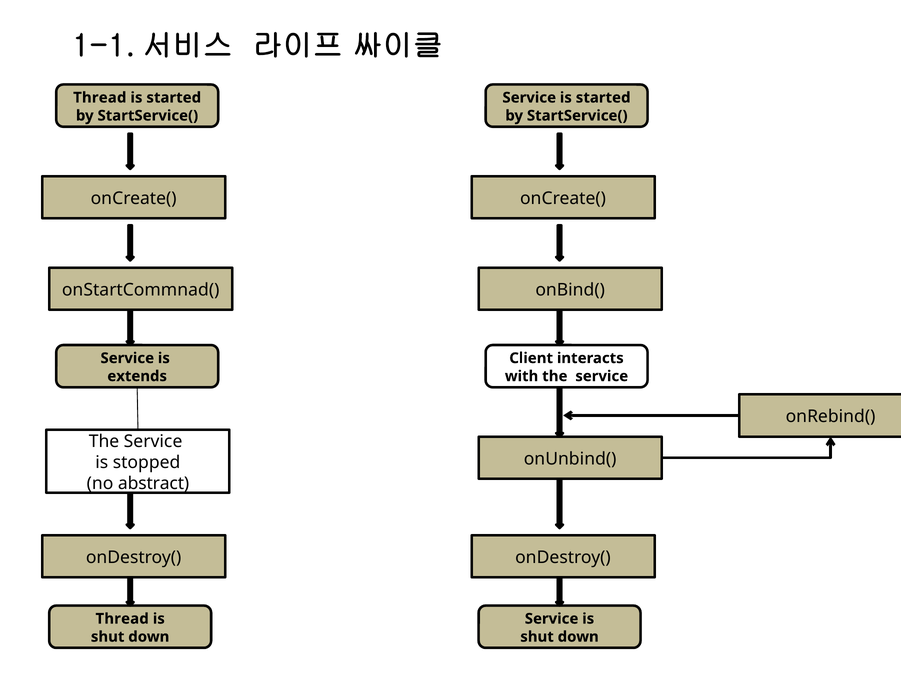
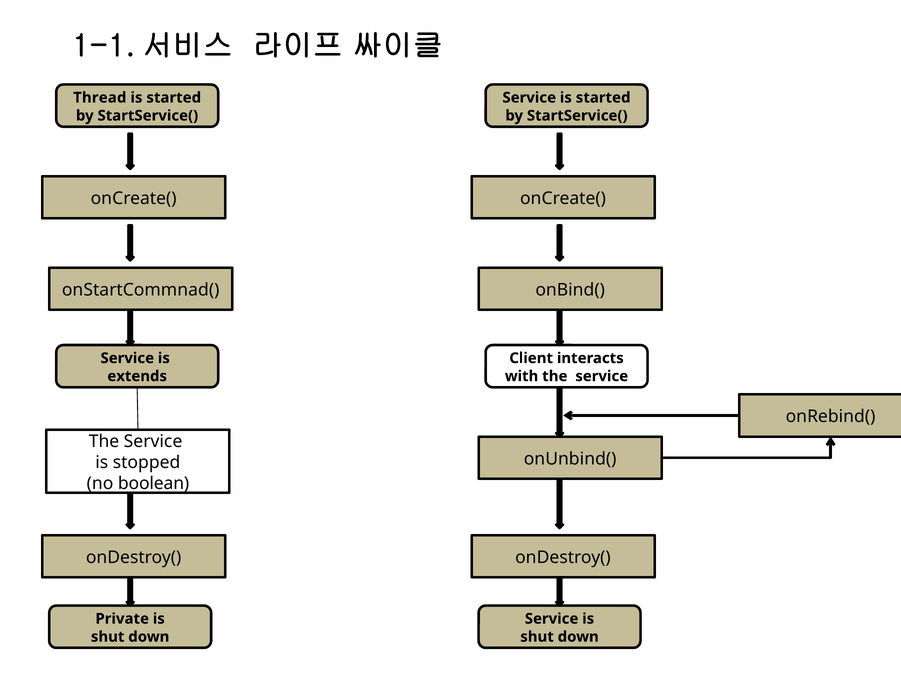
abstract: abstract -> boolean (154, 483)
Thread: Thread -> Private (122, 619)
